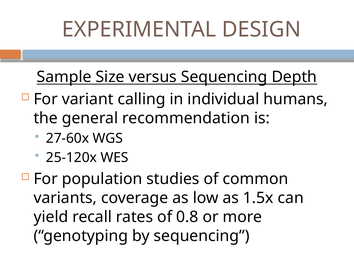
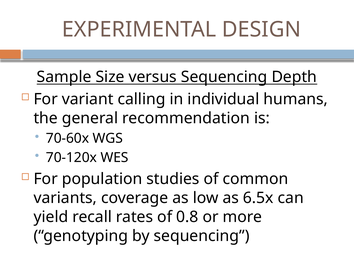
27-60x: 27-60x -> 70-60x (68, 138)
25-120x: 25-120x -> 70-120x (71, 157)
1.5x: 1.5x -> 6.5x (258, 198)
